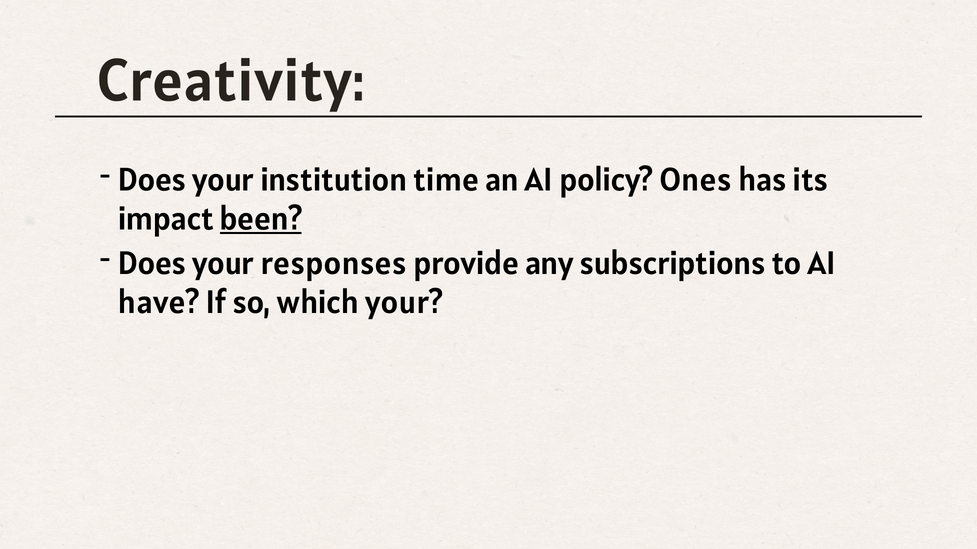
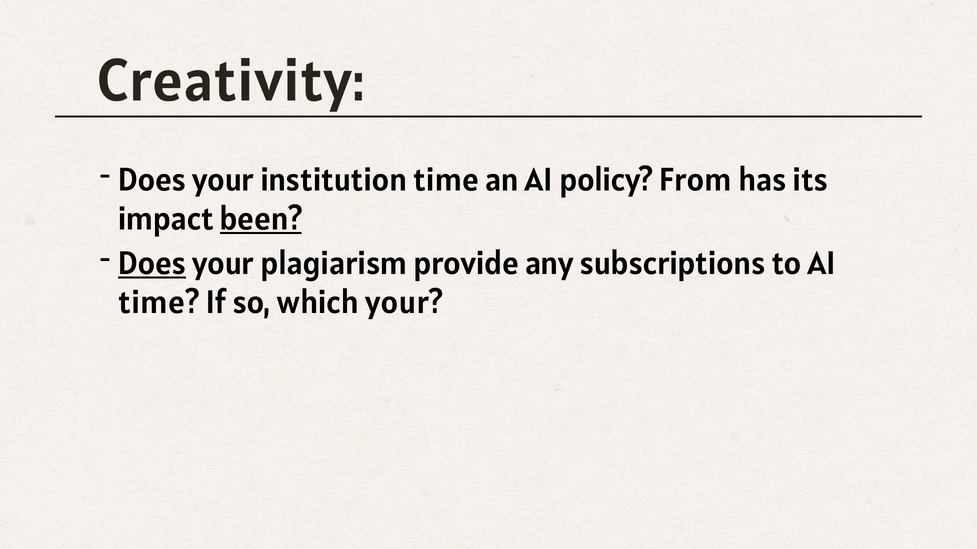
Ones: Ones -> From (696, 180)
Does underline: none -> present (152, 264)
responses: responses -> plagiarism (334, 264)
have: have -> time (159, 303)
